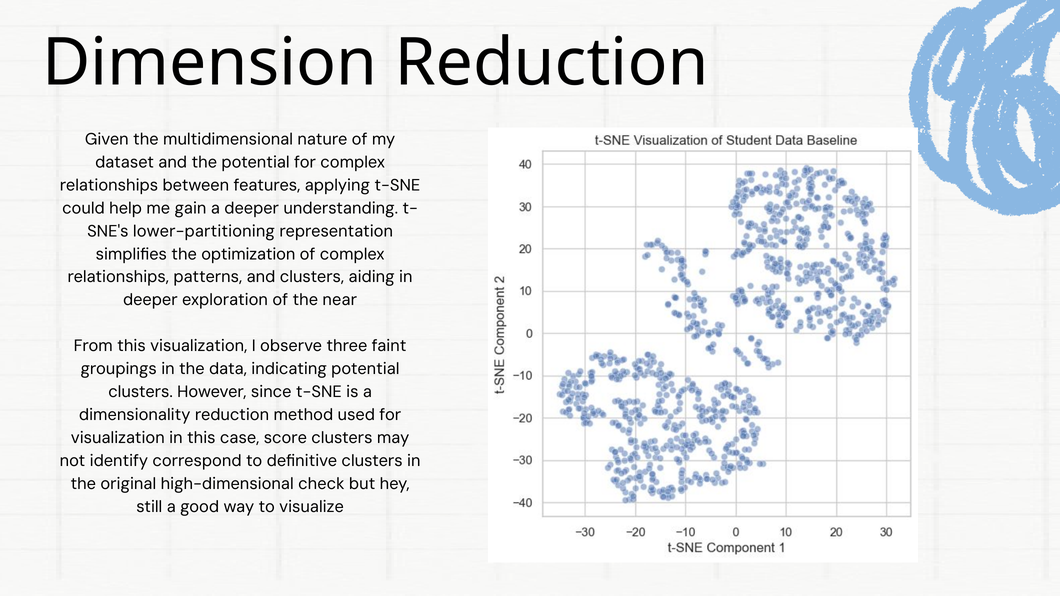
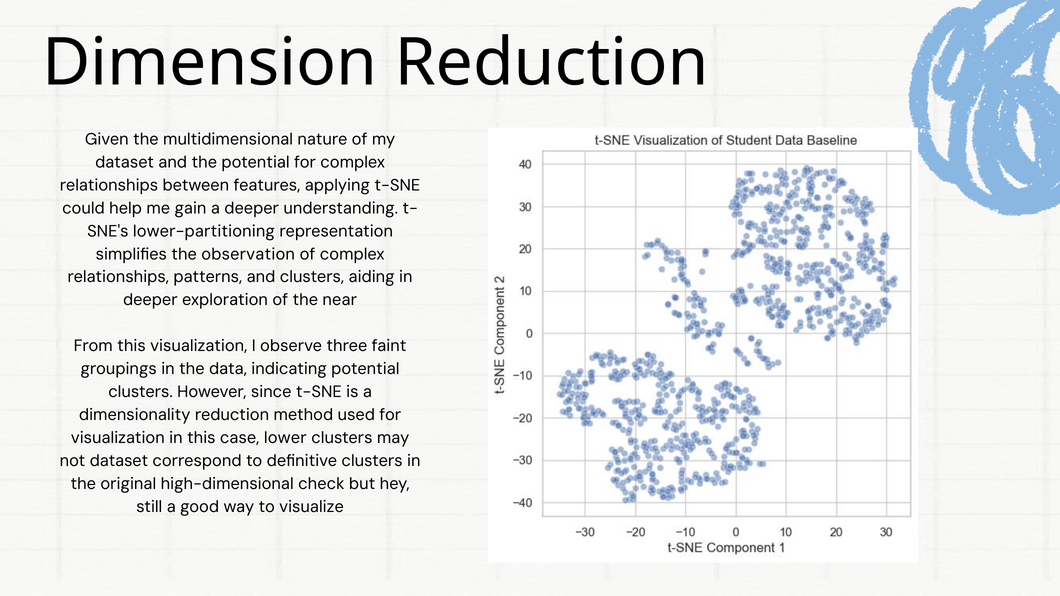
optimization: optimization -> observation (248, 254)
score: score -> lower (285, 438)
not identify: identify -> dataset (119, 461)
